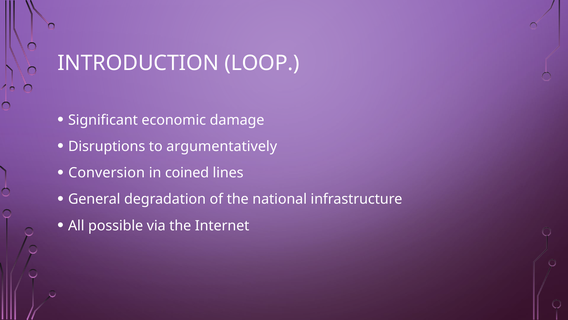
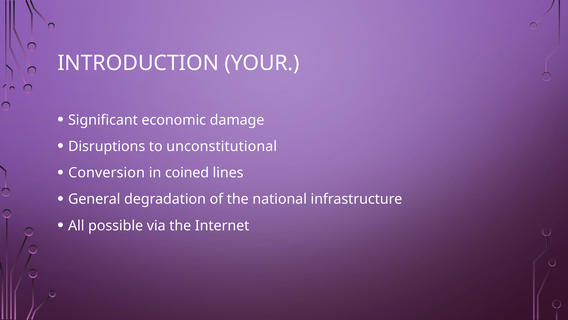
LOOP: LOOP -> YOUR (262, 63)
argumentatively: argumentatively -> unconstitutional (222, 146)
